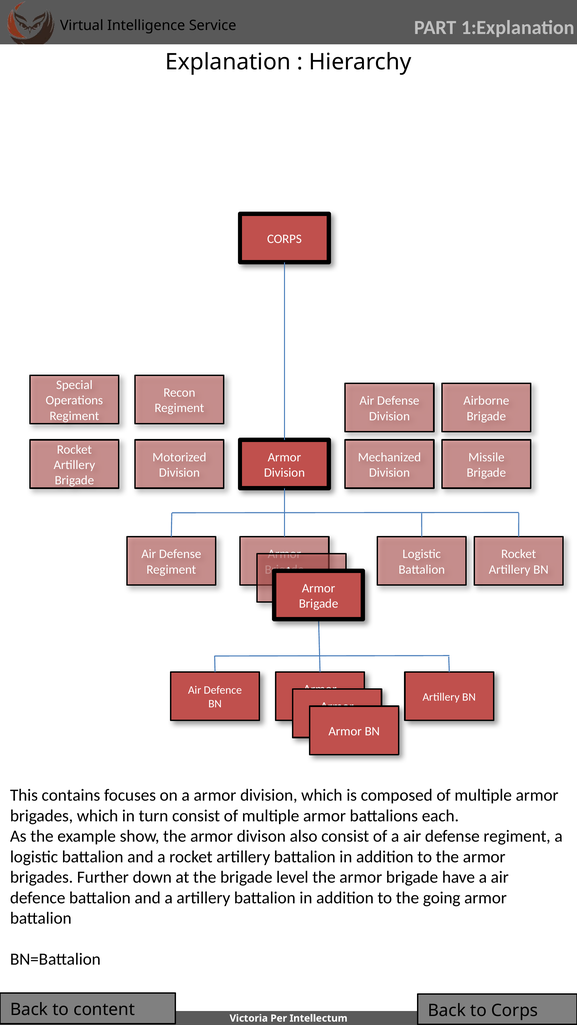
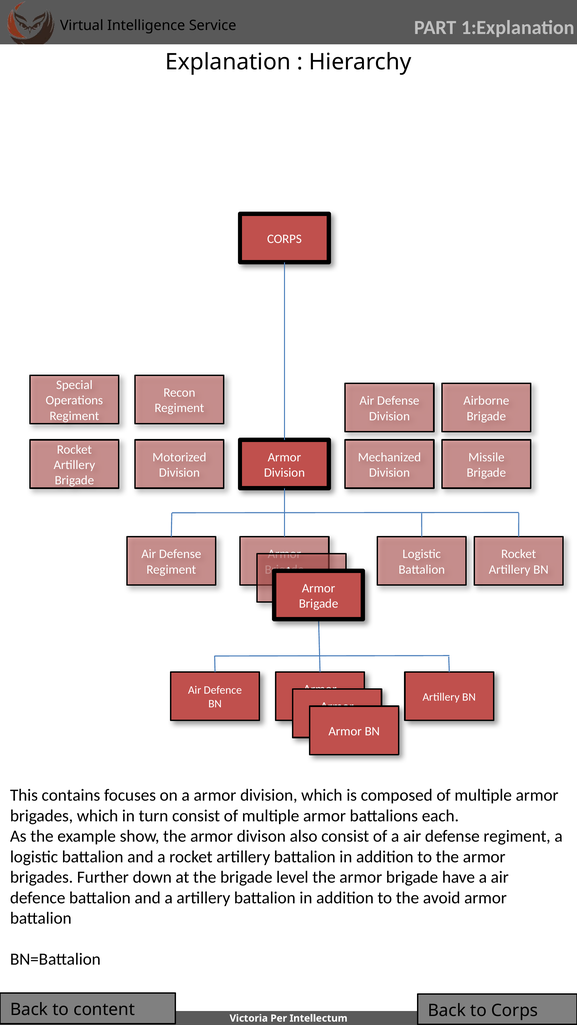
going: going -> avoid (442, 898)
